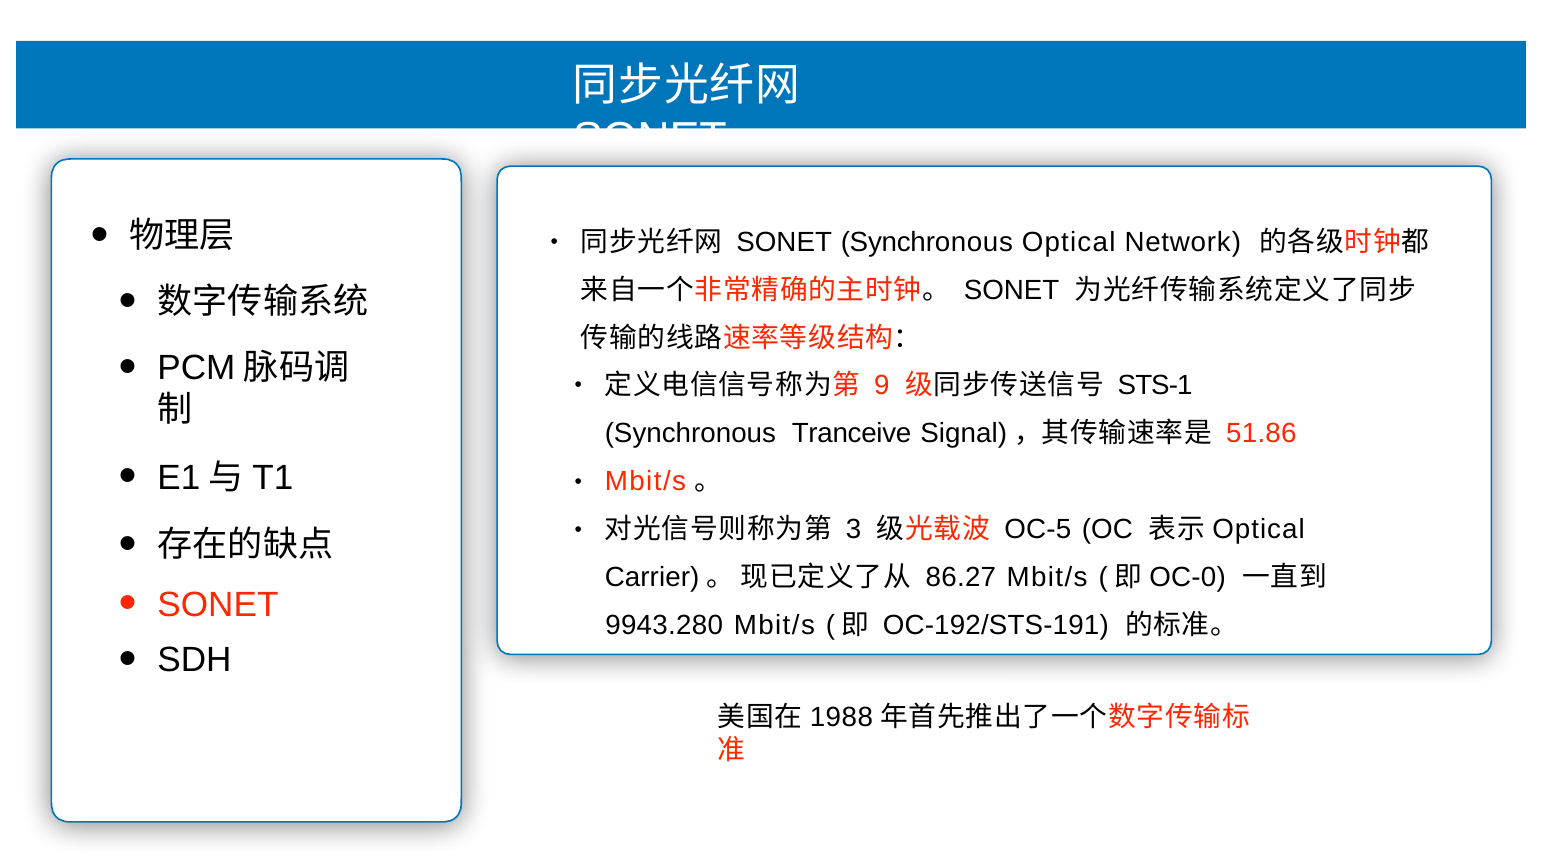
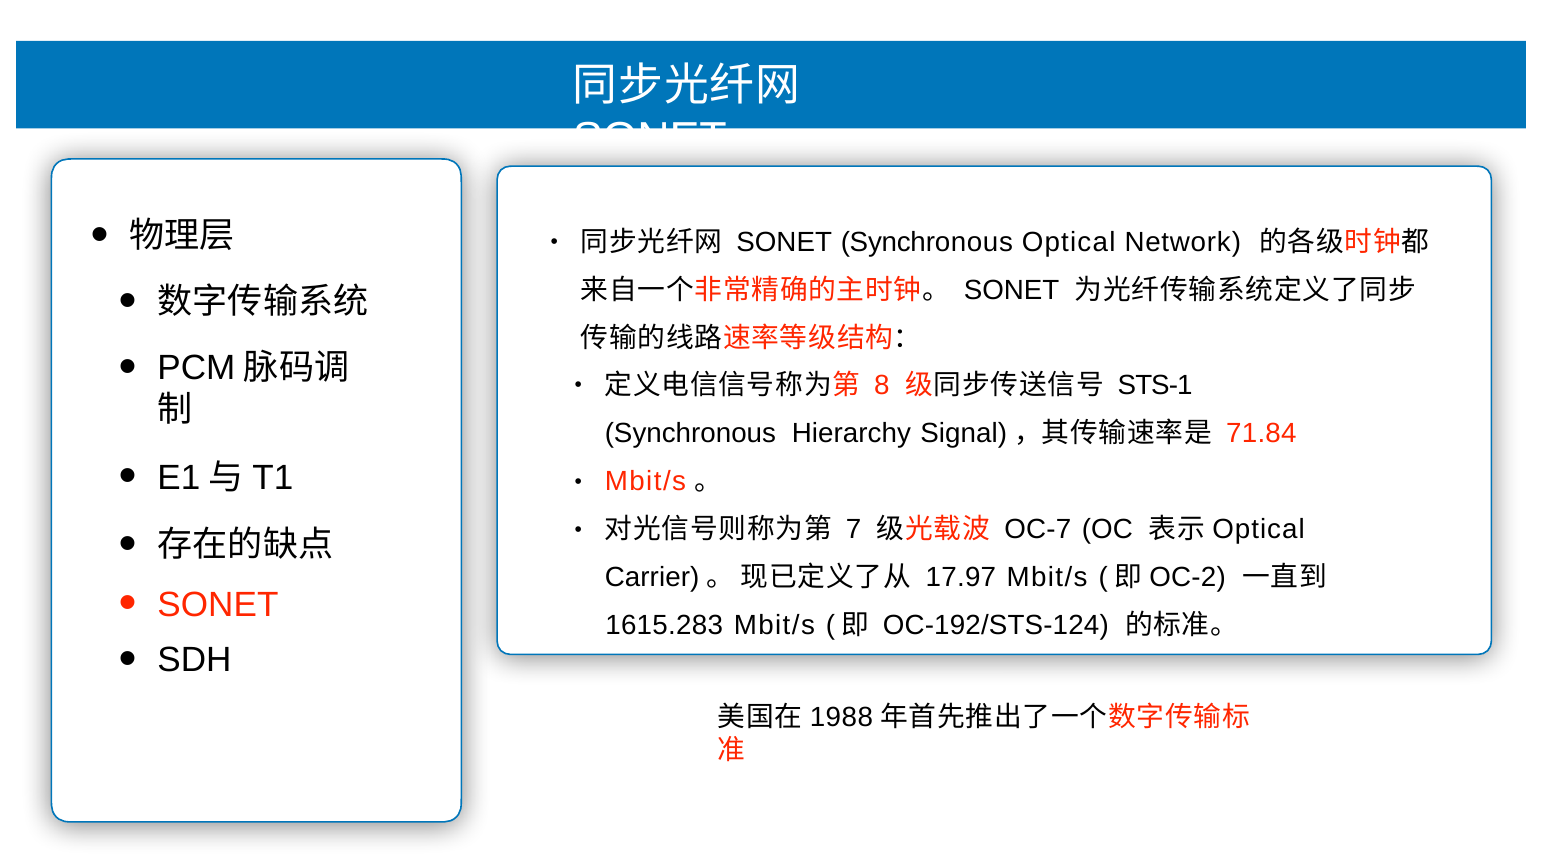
9: 9 -> 8 (882, 386)
Tranceive: Tranceive -> Hierarchy (851, 434)
51.86: 51.86 -> 71.84 (1261, 434)
3: 3 -> 7 (853, 530)
OC-5: OC-5 -> OC-7 (1038, 530)
86.27: 86.27 -> 17.97 (961, 578)
OC-0: OC-0 -> OC-2 (1188, 578)
9943.280: 9943.280 -> 1615.283 (664, 626)
OC-192/STS-191: OC-192/STS-191 -> OC-192/STS-124 (996, 626)
